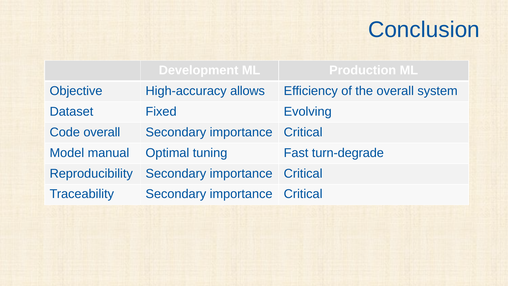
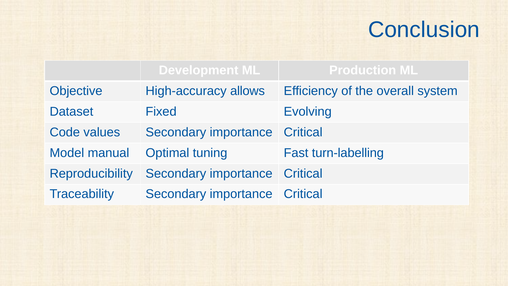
Code overall: overall -> values (102, 132)
turn-degrade: turn-degrade -> turn-labelling (348, 153)
